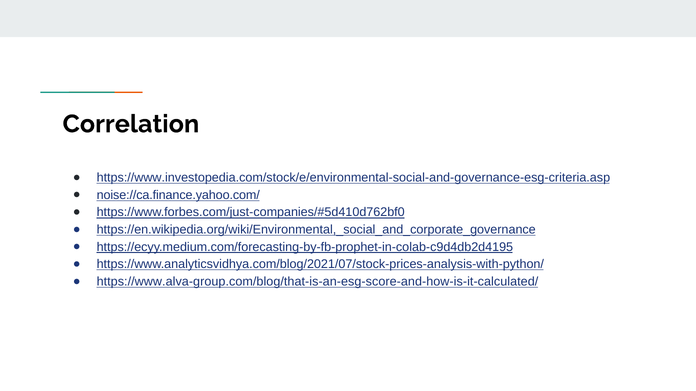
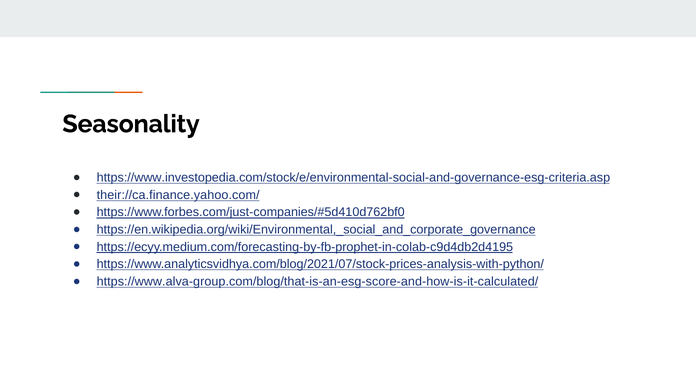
Correlation: Correlation -> Seasonality (131, 124)
noise://ca.finance.yahoo.com/: noise://ca.finance.yahoo.com/ -> their://ca.finance.yahoo.com/ (178, 195)
